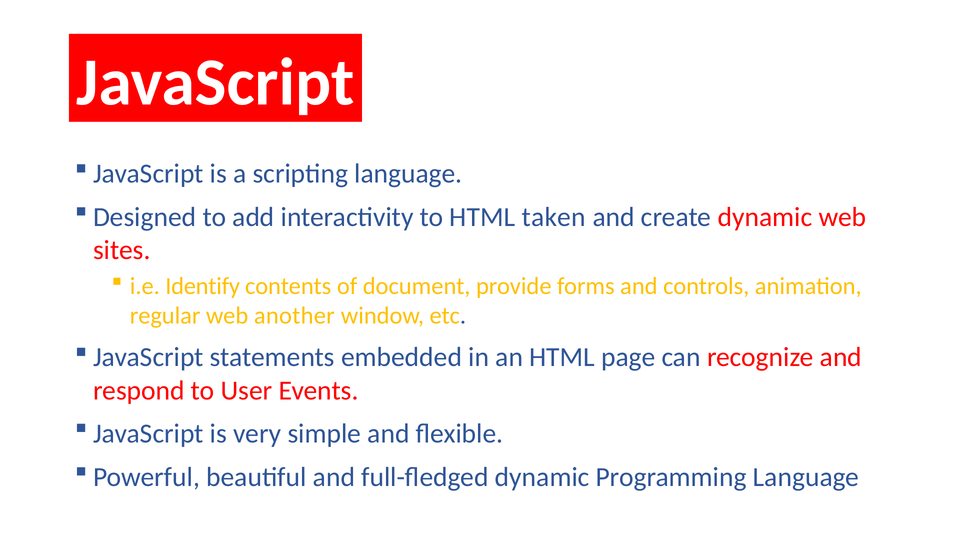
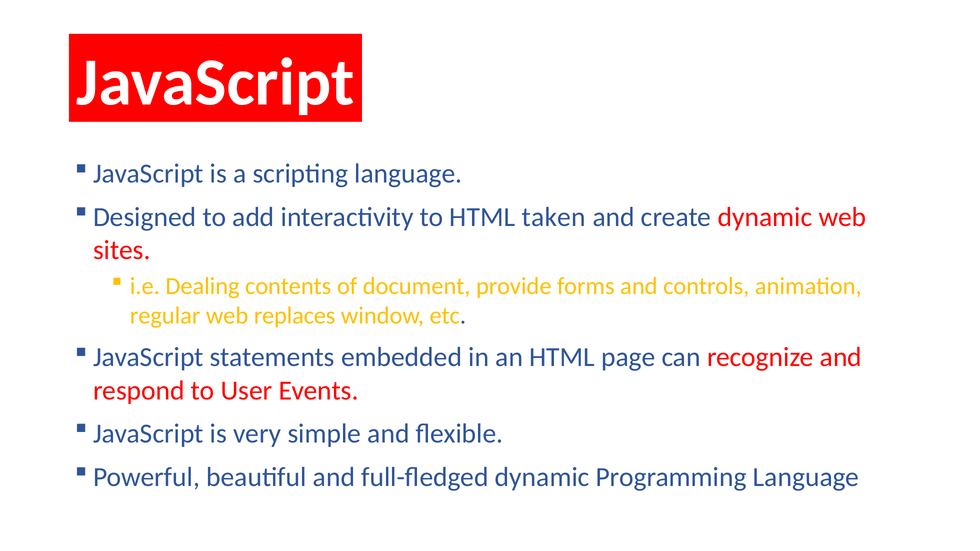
Identify: Identify -> Dealing (203, 286)
another: another -> replaces (295, 316)
